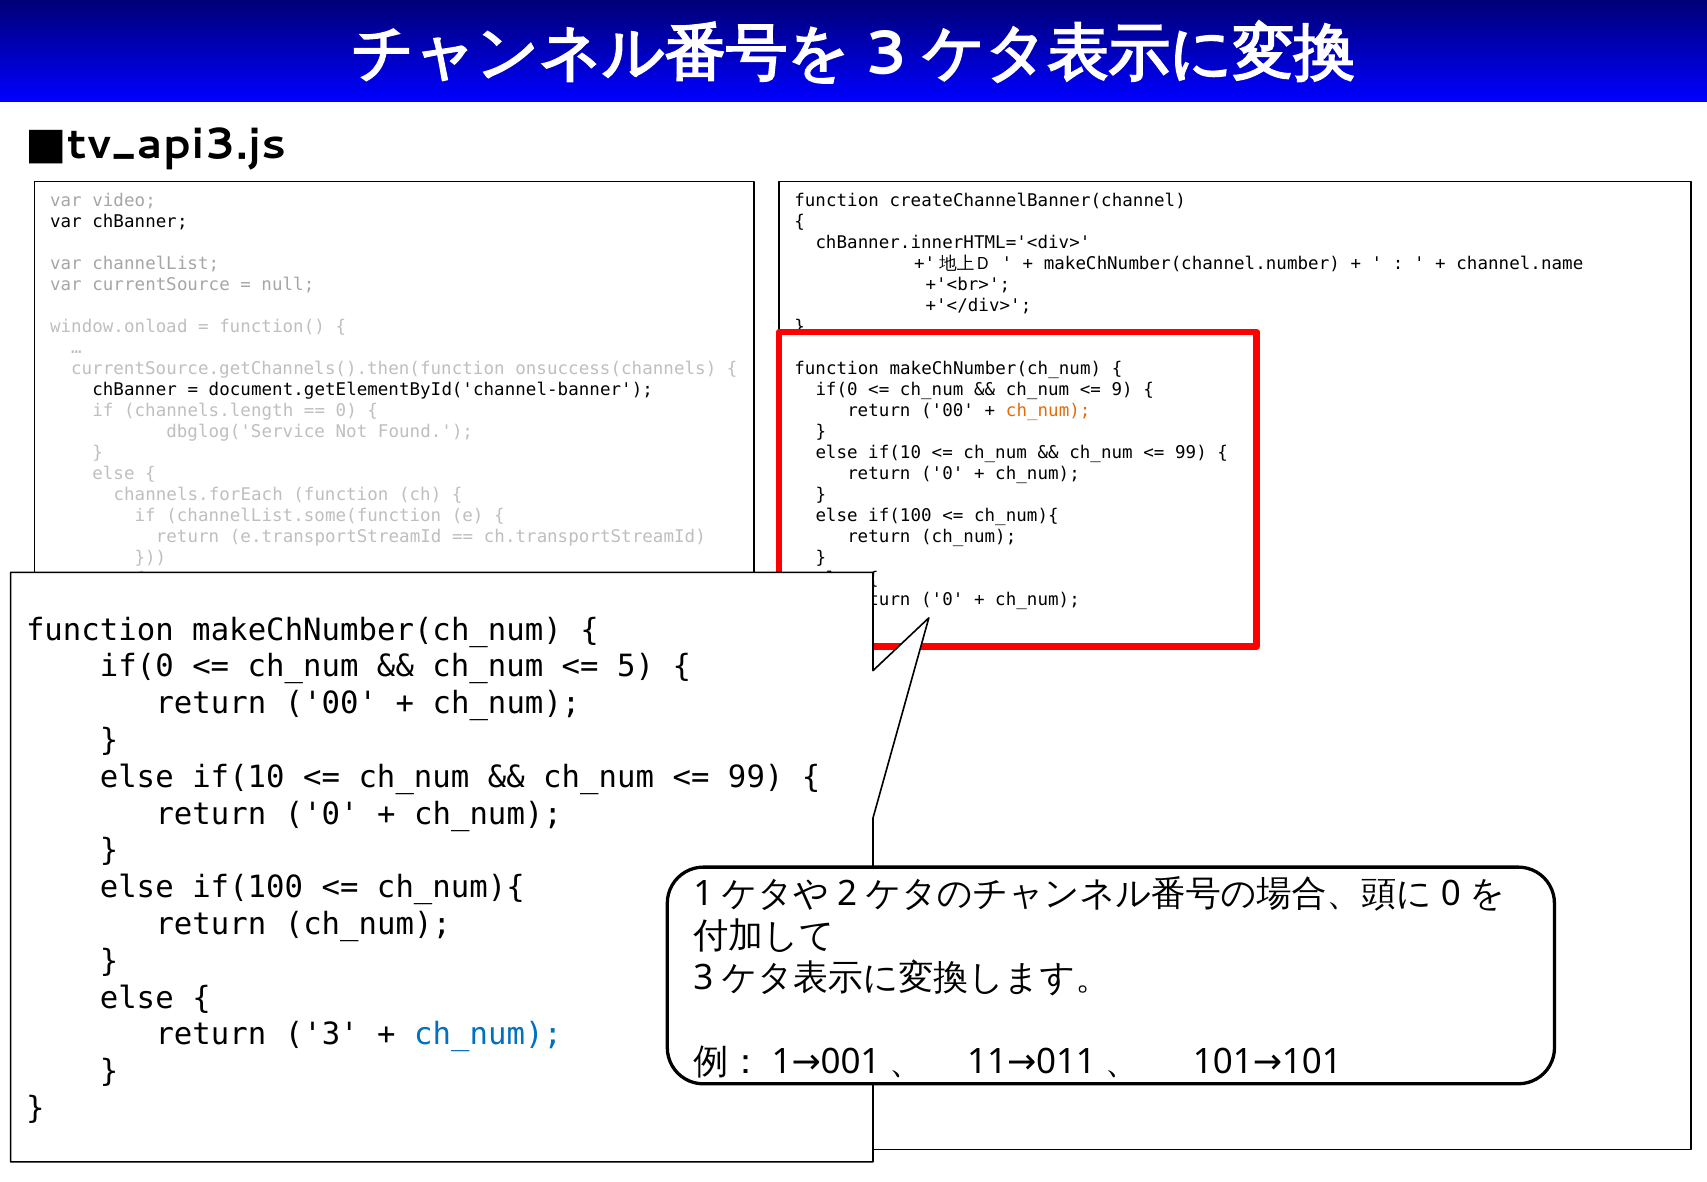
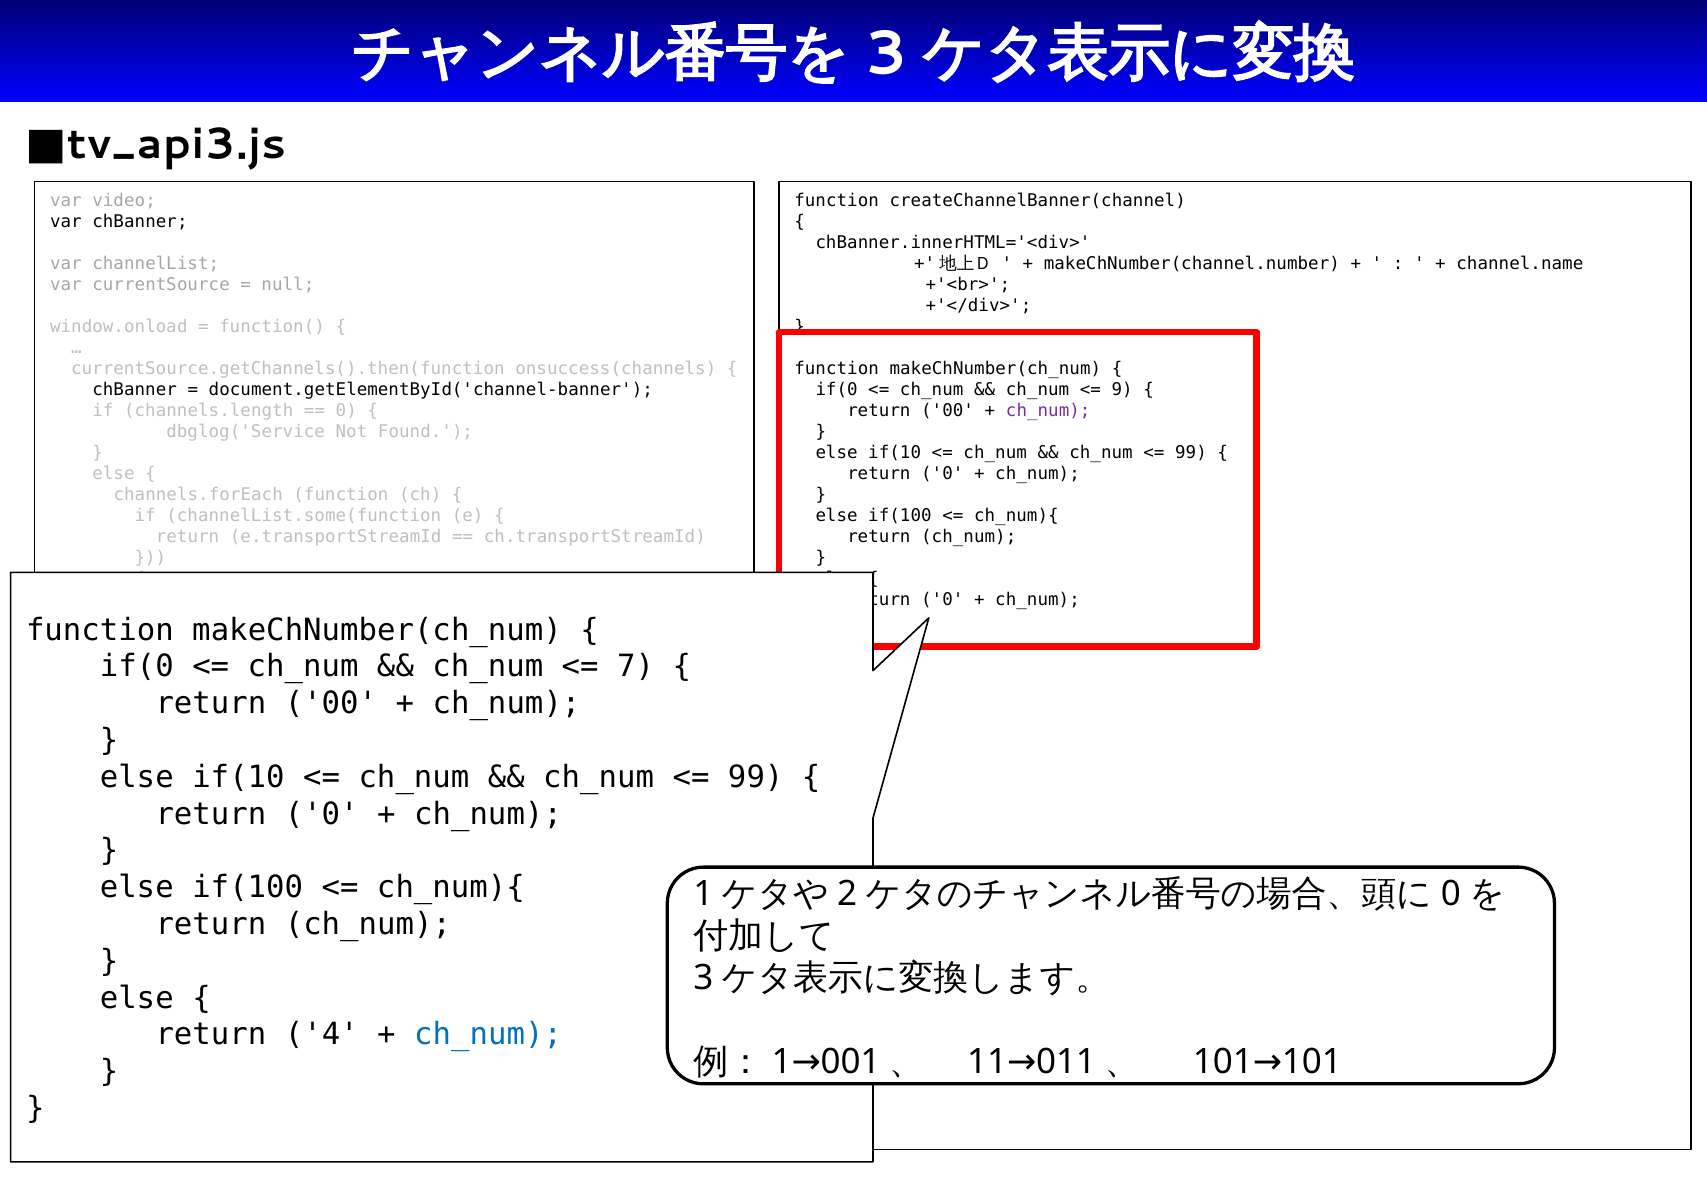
ch_num colour: orange -> purple (1048, 410)
5: 5 -> 7 (636, 667)
3: 3 -> 4 (322, 1035)
